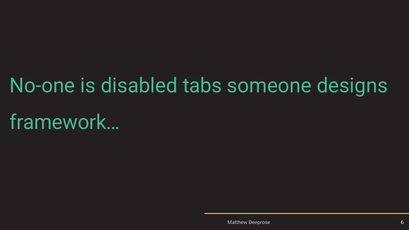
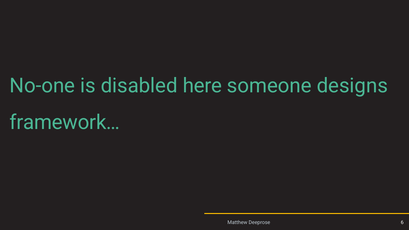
tabs: tabs -> here (202, 86)
